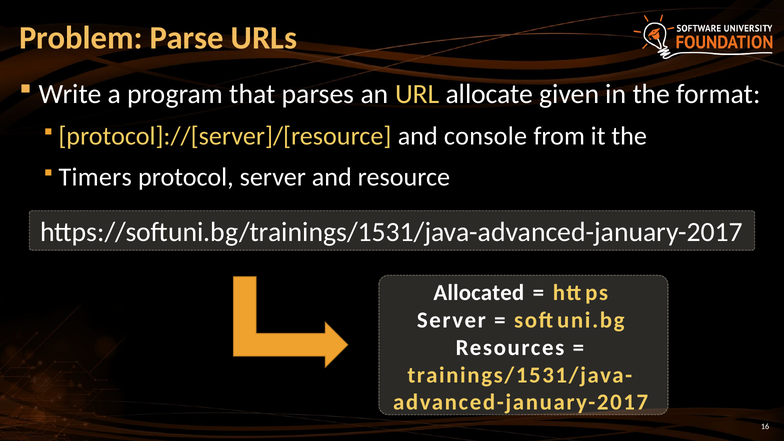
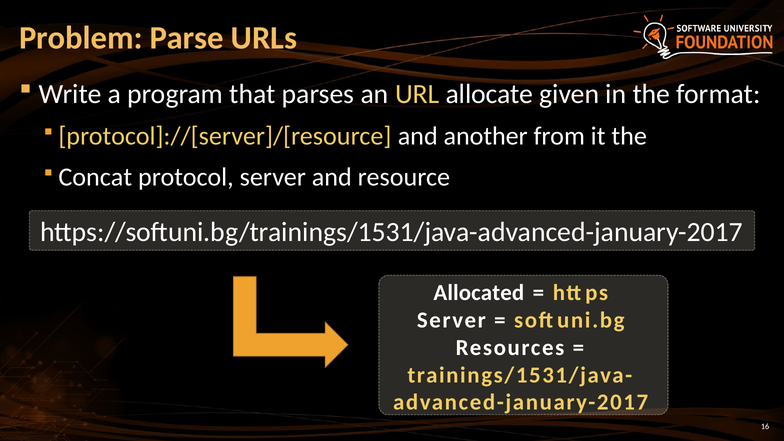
console: console -> another (486, 136)
Timers: Timers -> Concat (95, 177)
